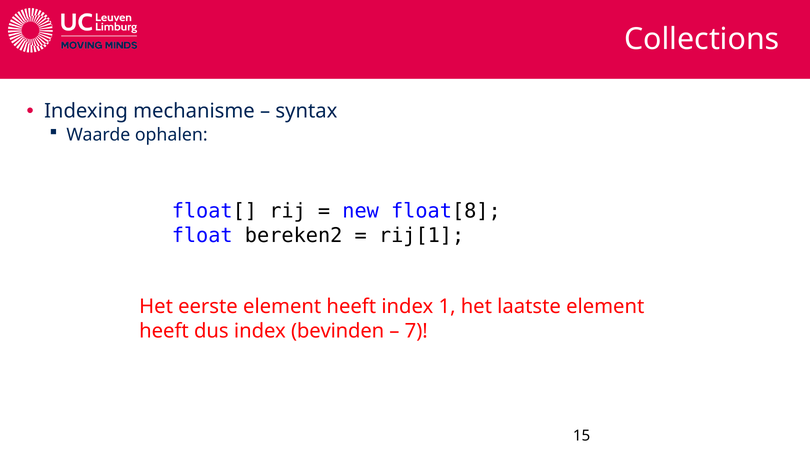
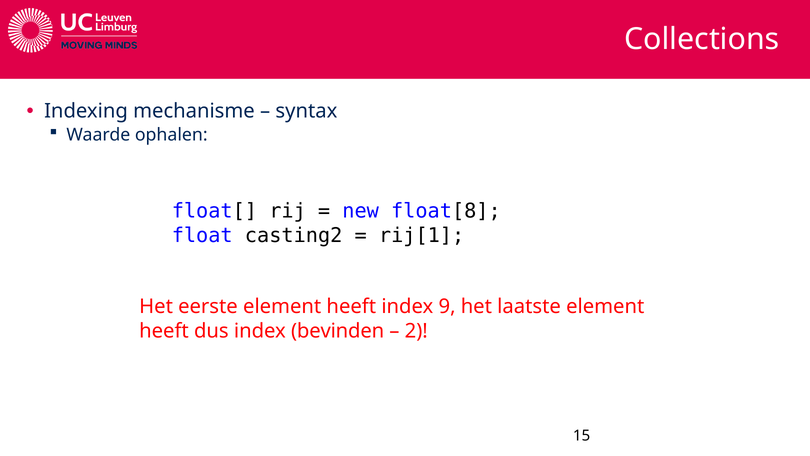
bereken2: bereken2 -> casting2 (294, 235)
1: 1 -> 9 (447, 307)
7: 7 -> 2 (416, 331)
